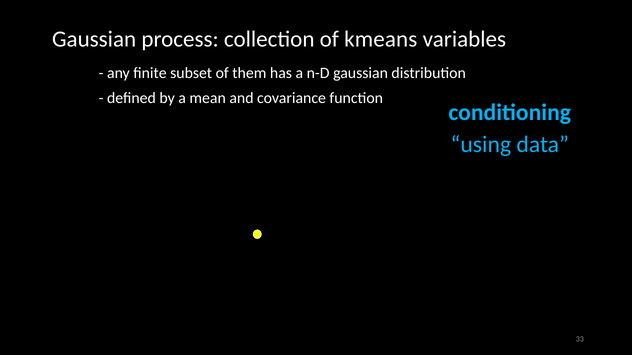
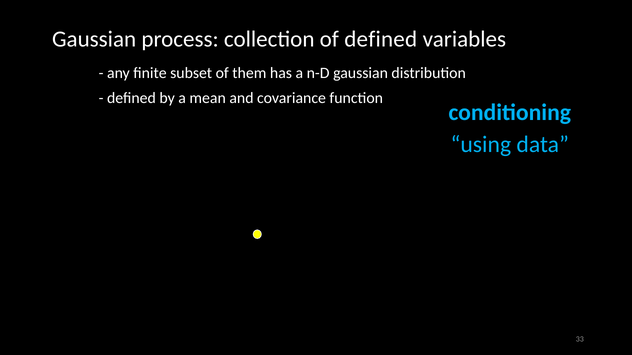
of kmeans: kmeans -> defined (381, 39)
